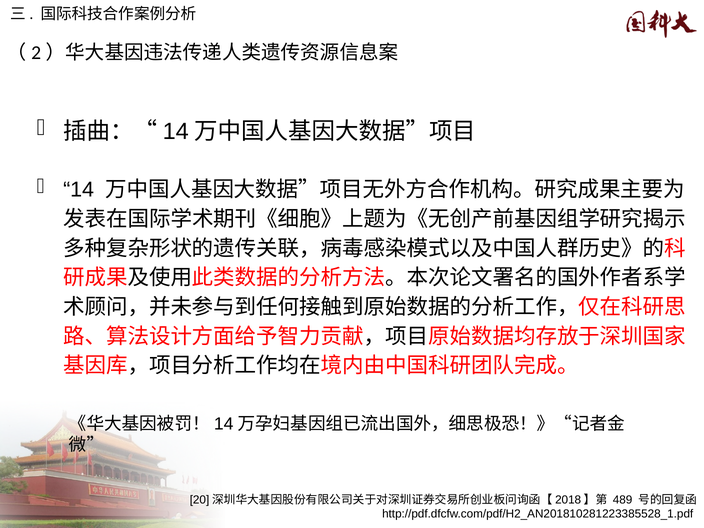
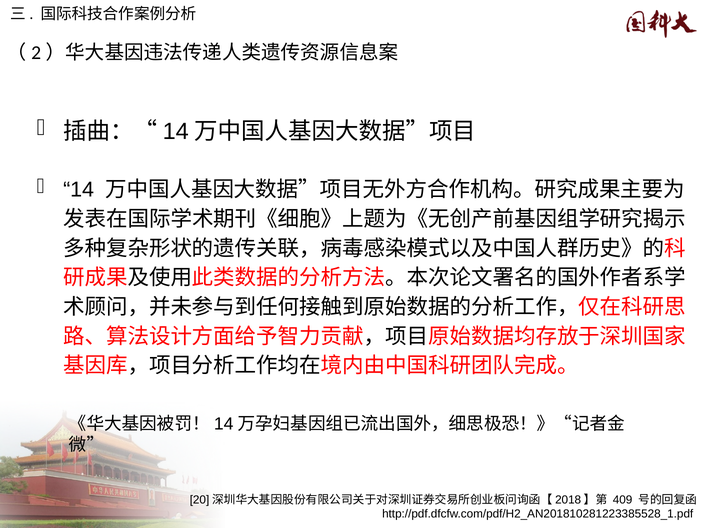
489: 489 -> 409 (623, 500)
